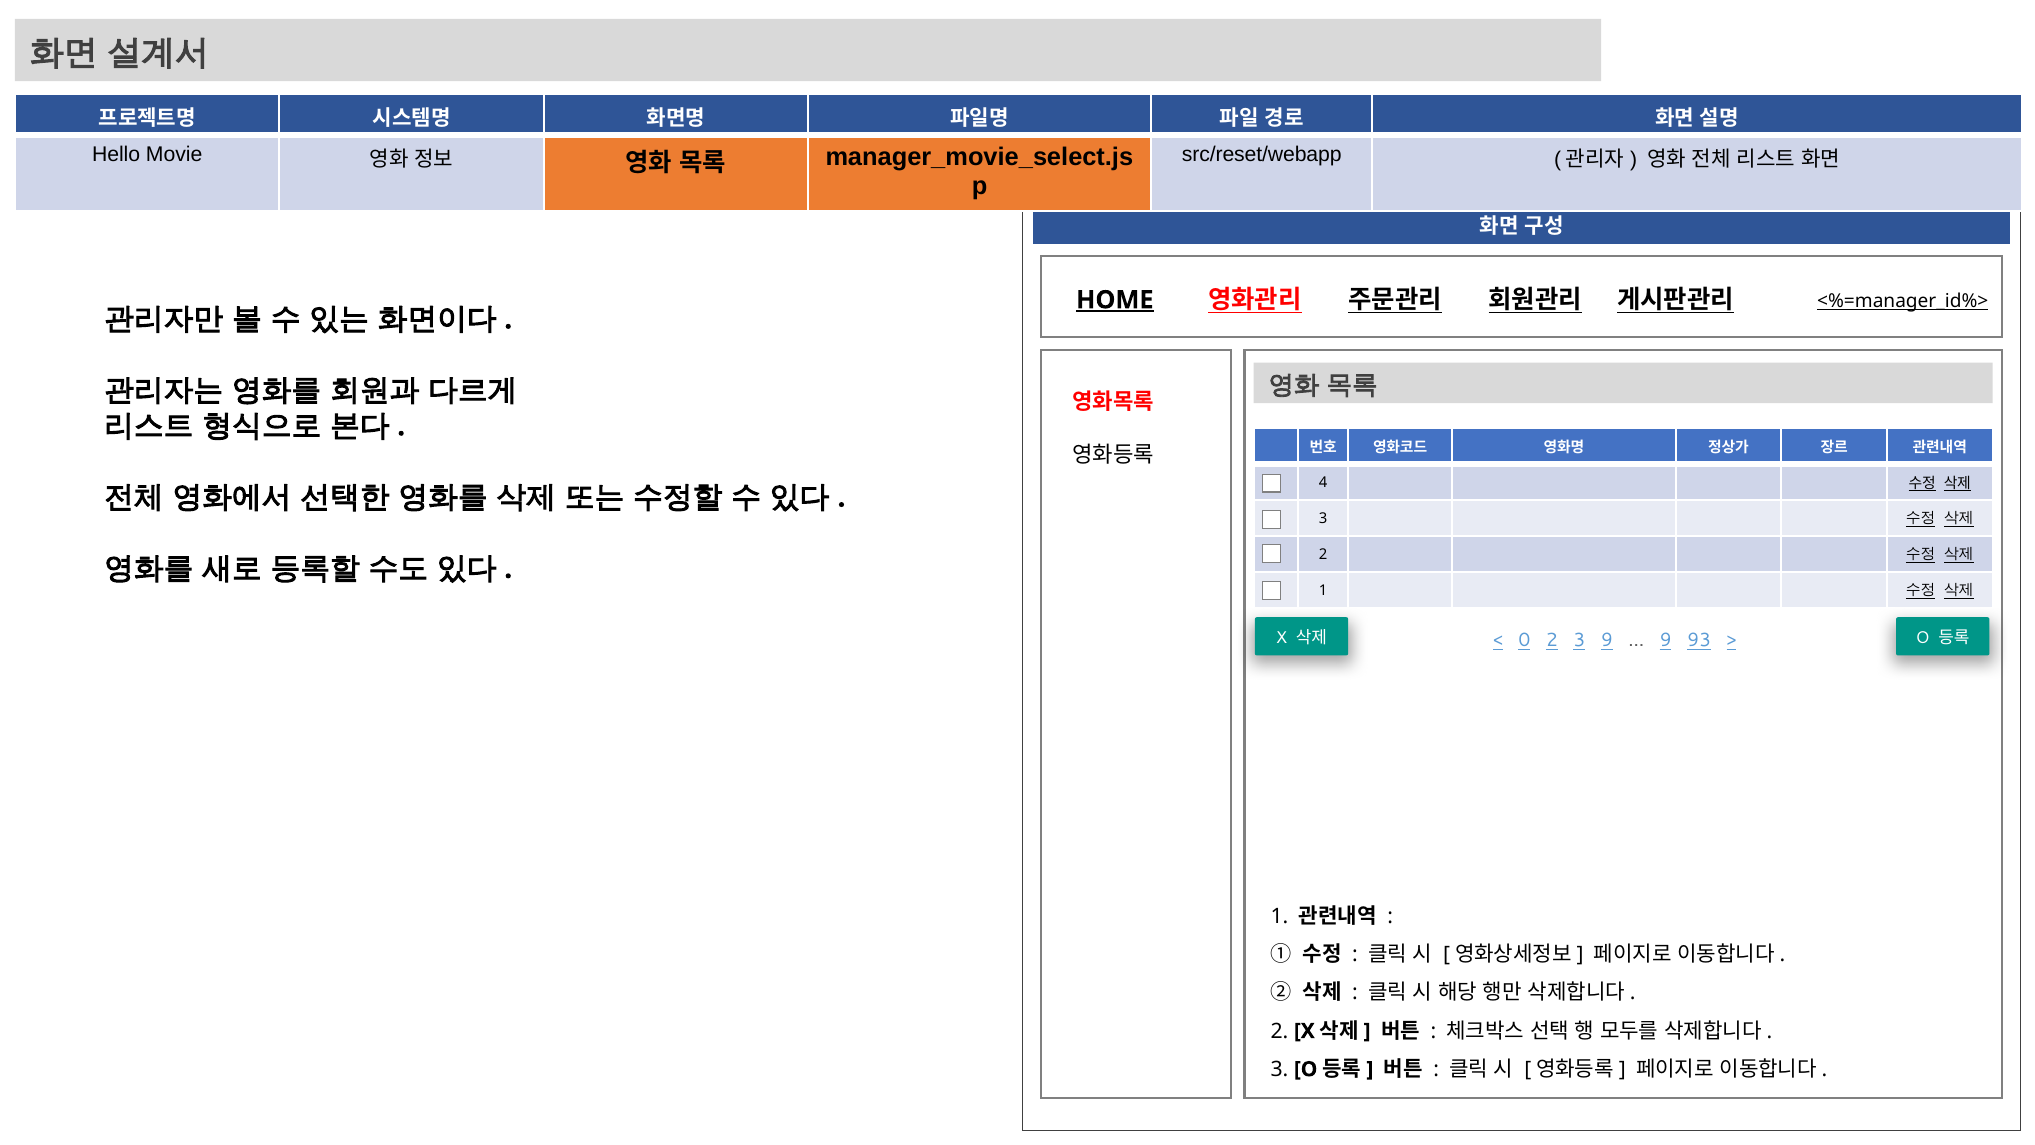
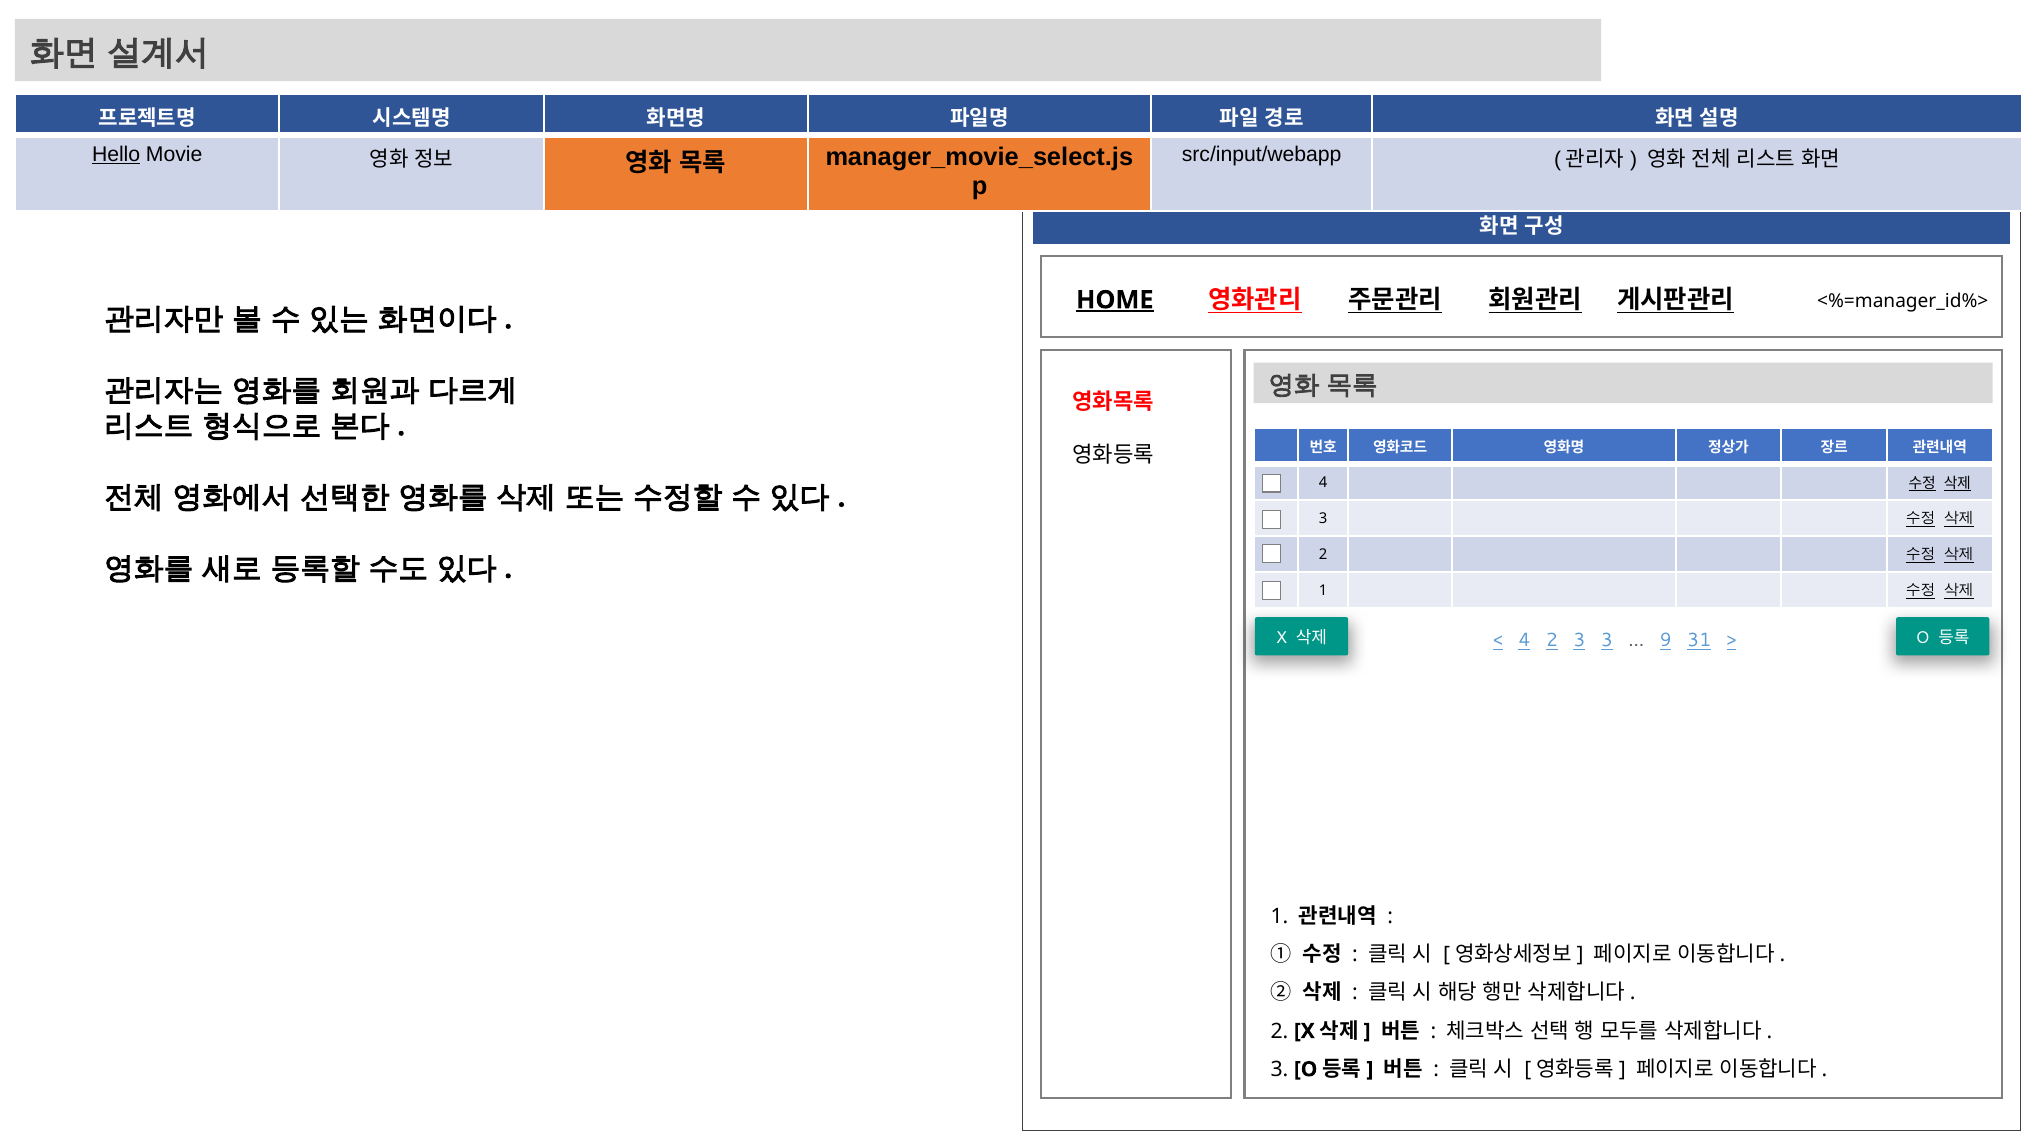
Hello underline: none -> present (116, 154)
src/reset/webapp: src/reset/webapp -> src/input/webapp (1262, 154)
<%=manager_id%> underline: present -> none (1903, 301)
0: 0 -> 4 (1525, 640)
3 9: 9 -> 3 (1607, 640)
93: 93 -> 31 (1699, 640)
